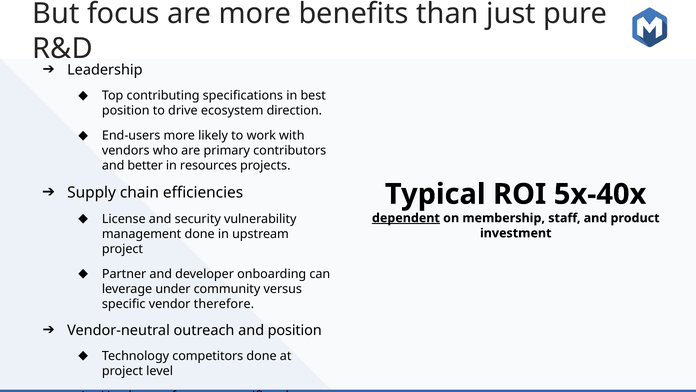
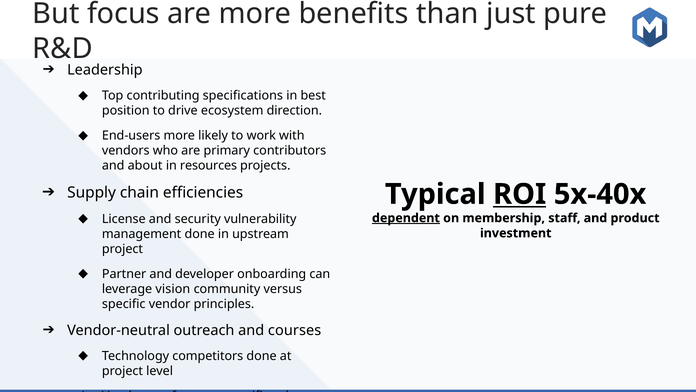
better: better -> about (145, 166)
ROI underline: none -> present (520, 194)
under: under -> vision (173, 289)
therefore: therefore -> principles (224, 304)
and position: position -> courses (295, 330)
